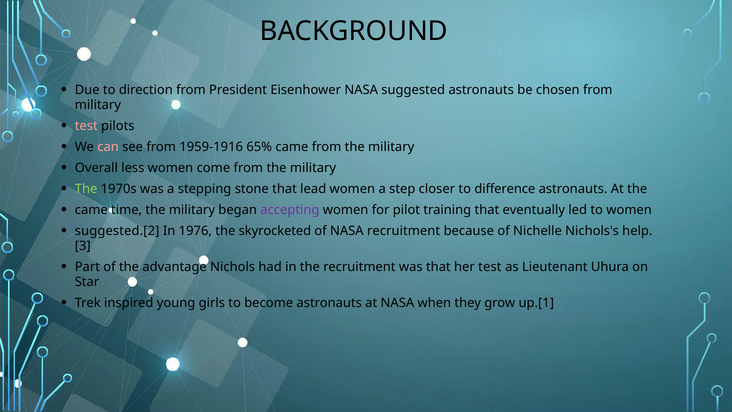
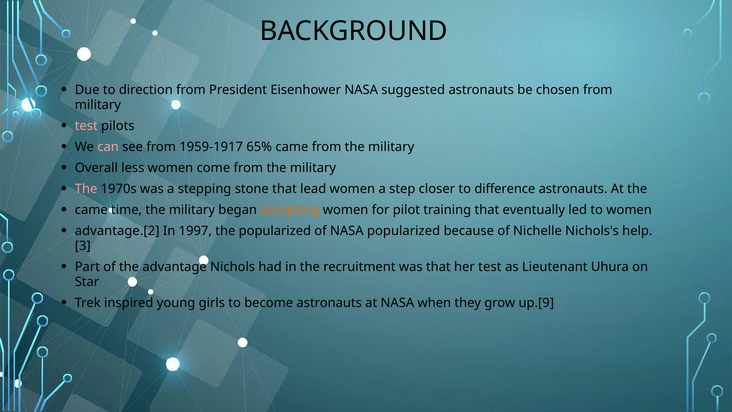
1959-1916: 1959-1916 -> 1959-1917 (211, 147)
The colour: light green -> pink (86, 189)
accepting colour: purple -> orange (290, 210)
suggested.[2: suggested.[2 -> advantage.[2 (117, 231)
1976: 1976 -> 1997 (195, 231)
the skyrocketed: skyrocketed -> popularized (275, 231)
NASA recruitment: recruitment -> popularized (404, 231)
up.[1: up.[1 -> up.[9 (536, 303)
